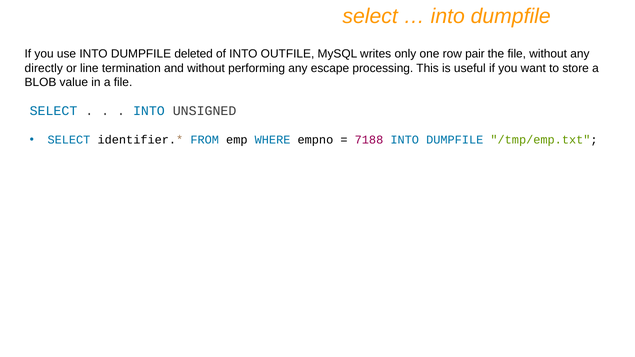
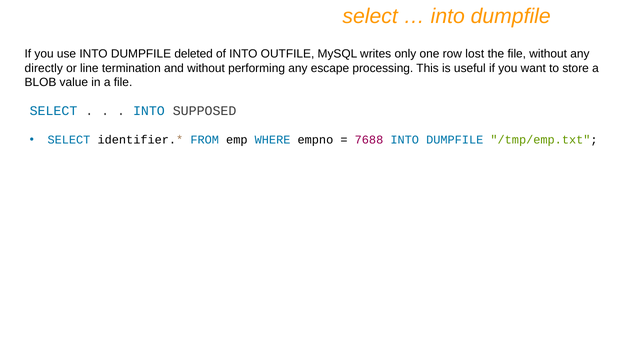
pair: pair -> lost (475, 54)
UNSIGNED: UNSIGNED -> SUPPOSED (205, 111)
7188: 7188 -> 7688 (369, 140)
